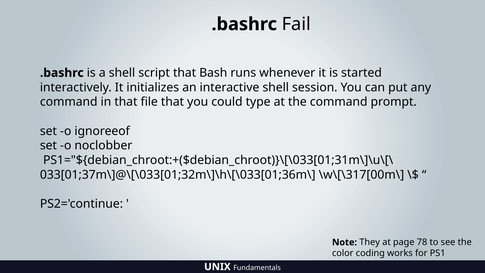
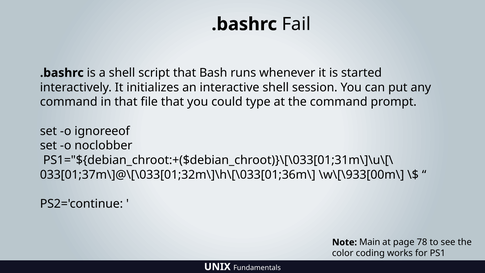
\w\[\317[00m\: \w\[\317[00m\ -> \w\[\933[00m\ (361, 175)
They: They -> Main (370, 242)
